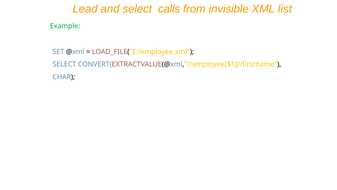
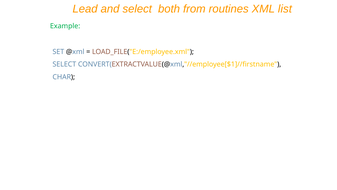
calls: calls -> both (169, 9)
invisible: invisible -> routines (229, 9)
